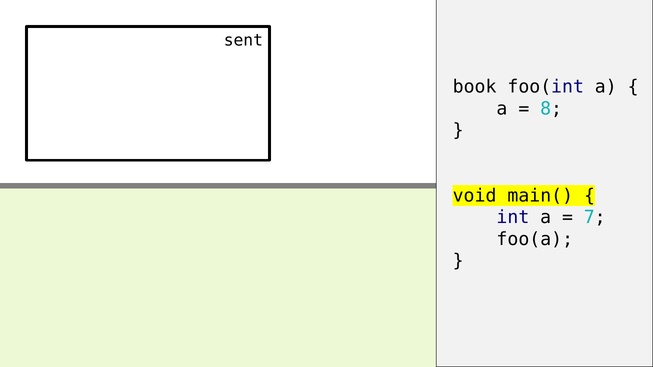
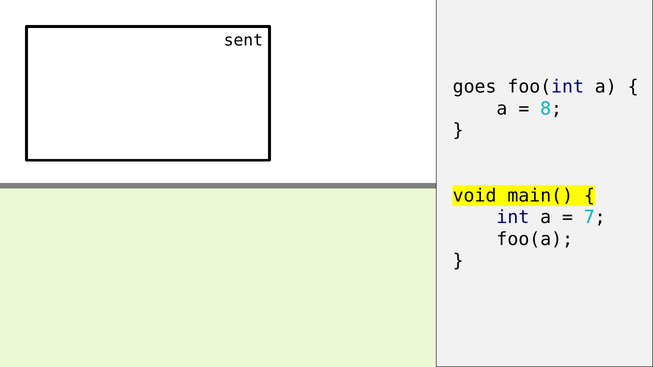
book: book -> goes (475, 87)
